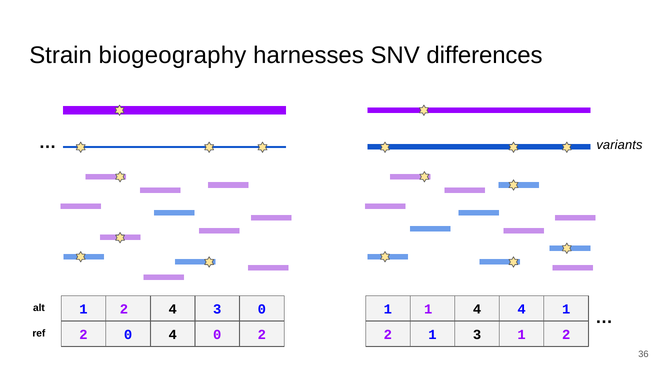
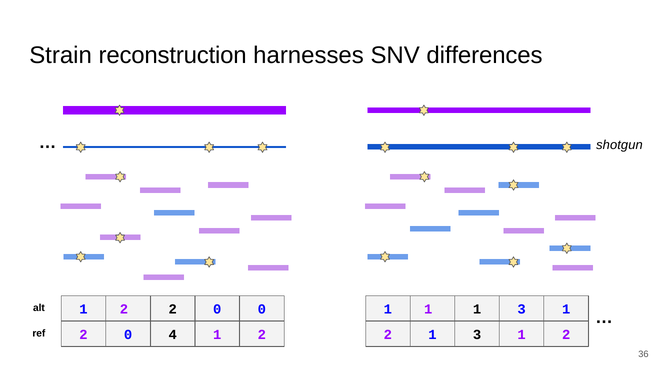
biogeography: biogeography -> reconstruction (173, 55)
variants: variants -> shotgun (619, 145)
2 4: 4 -> 2 (173, 309)
3: 3 -> 0 (217, 309)
4: 4 -> 1 (477, 309)
4: 4 -> 3 (522, 309)
0: 0 -> 1 (217, 334)
